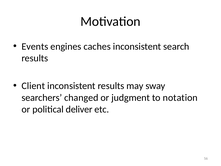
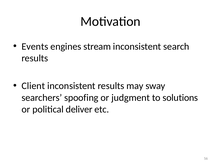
caches: caches -> stream (97, 46)
changed: changed -> spoofing (81, 97)
notation: notation -> solutions (180, 97)
